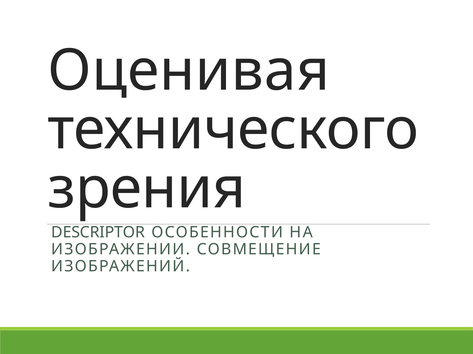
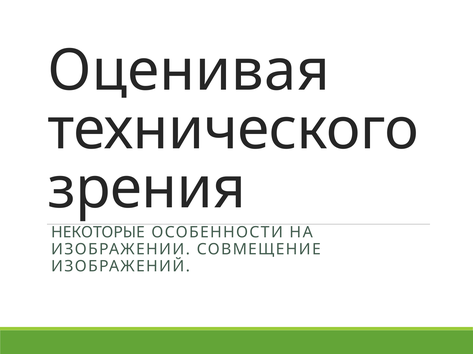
DESCRIPTOR: DESCRIPTOR -> НЕКОТОРЫЕ (98, 233)
